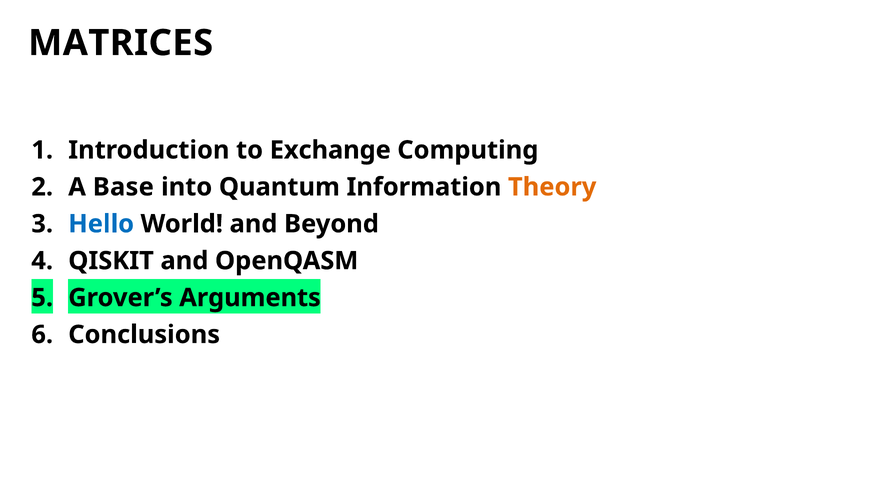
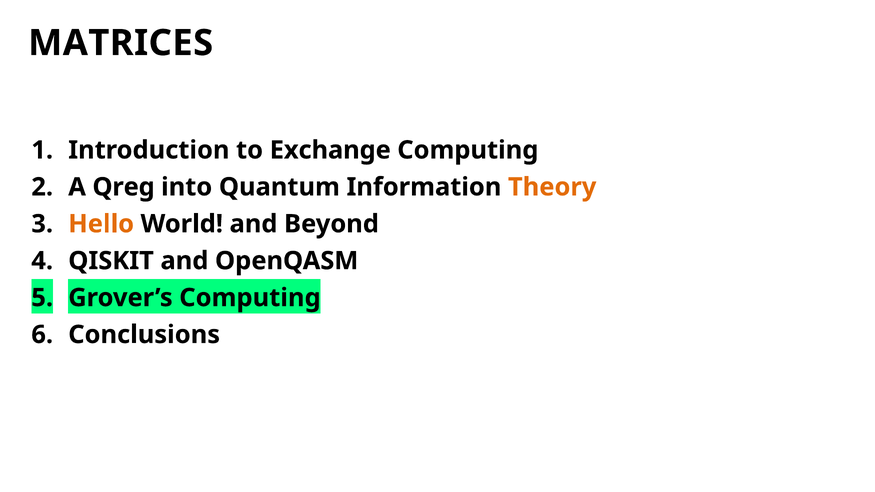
Base: Base -> Qreg (124, 187)
Hello colour: blue -> orange (101, 224)
Grover’s Arguments: Arguments -> Computing (250, 298)
